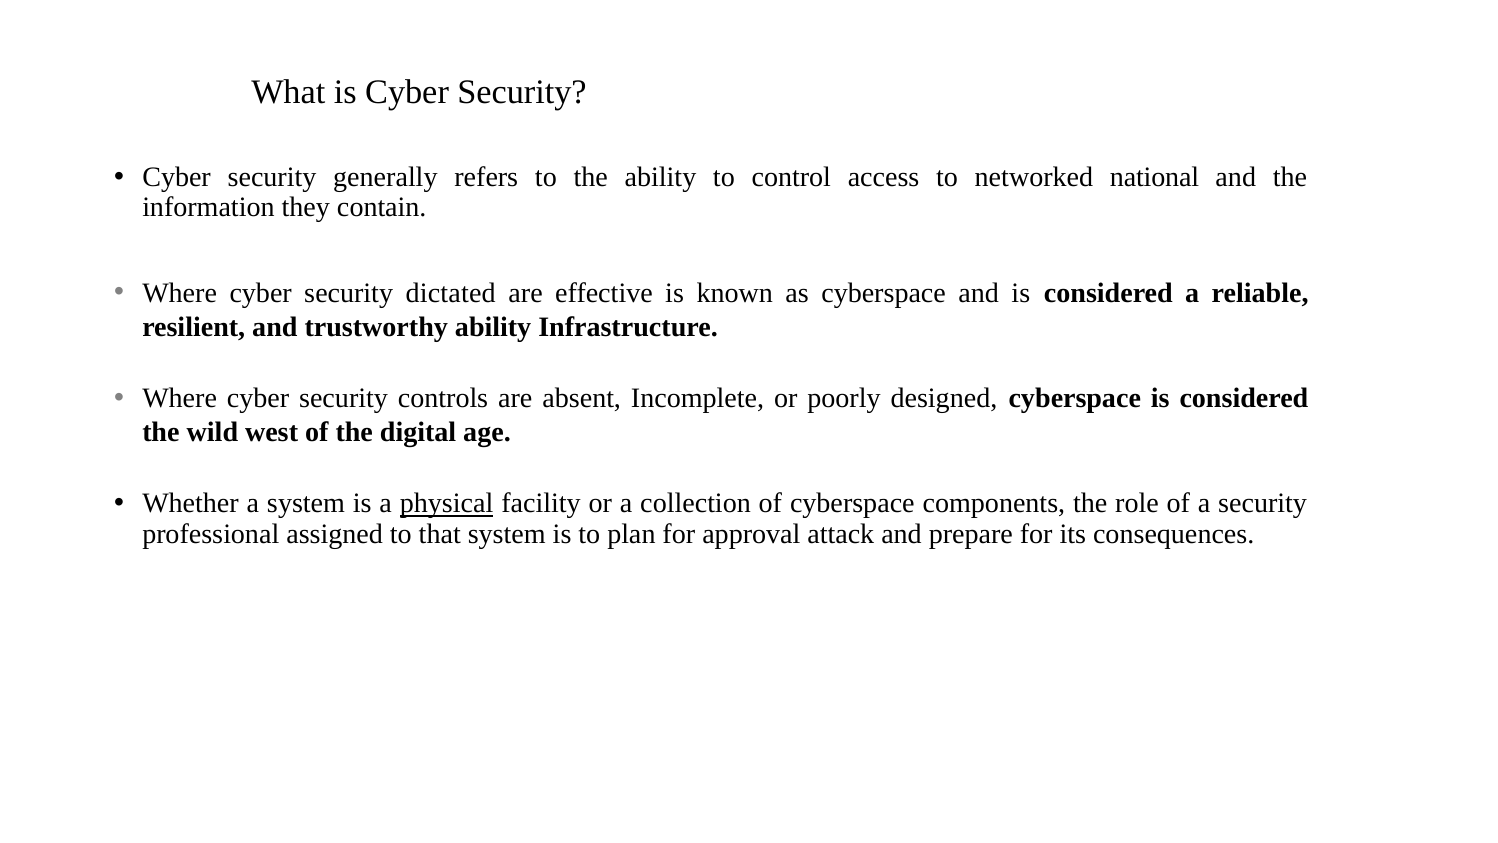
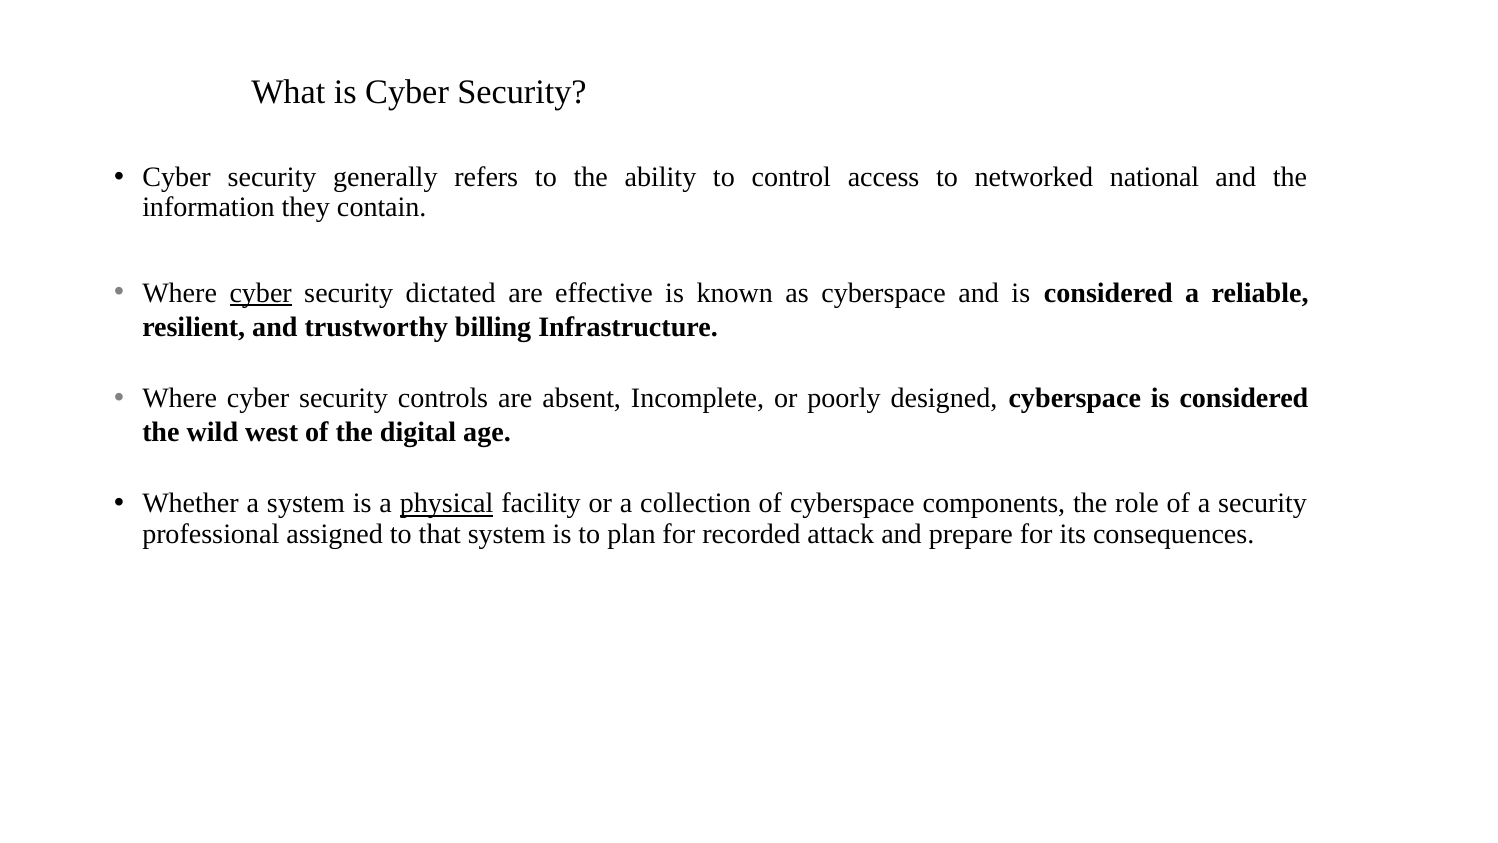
cyber underline: none -> present (261, 293)
trustworthy ability: ability -> billing (493, 327)
approval: approval -> recorded (751, 534)
